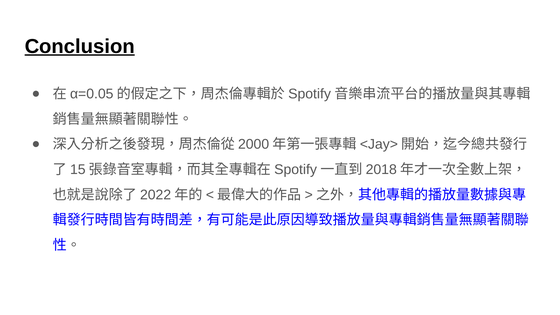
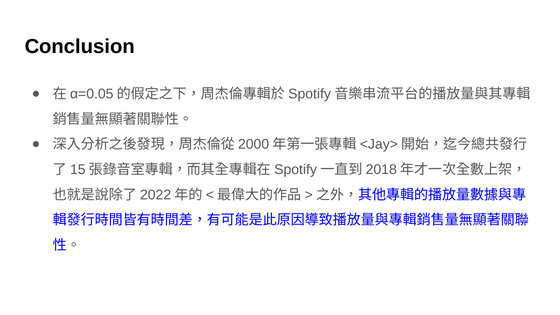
Conclusion underline: present -> none (80, 46)
